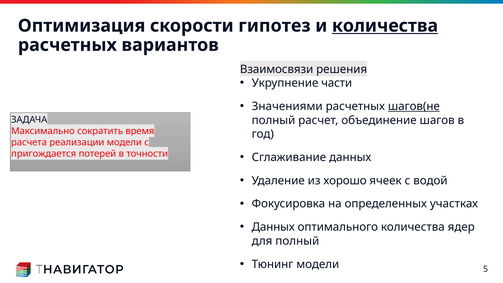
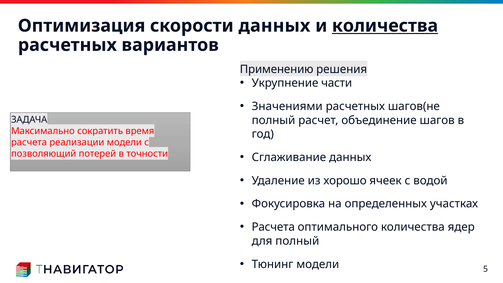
скорости гипотез: гипотез -> данных (274, 26)
Взаимосвязи: Взаимосвязи -> Применению (277, 69)
шагов(не underline: present -> none (414, 106)
пригождается: пригождается -> позволяющий (44, 154)
Данных: Данных -> Расчета (273, 227)
